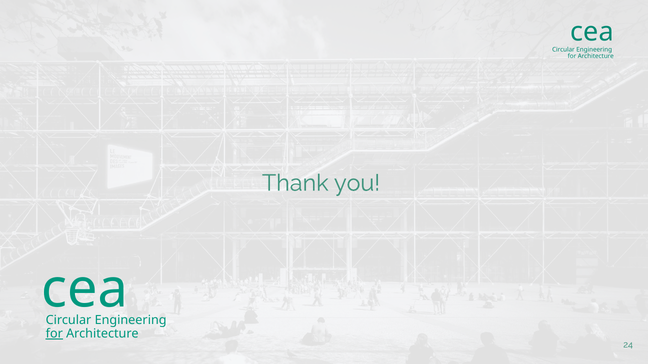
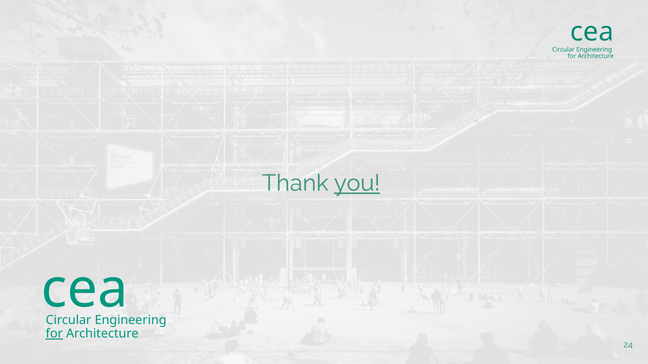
you underline: none -> present (357, 183)
